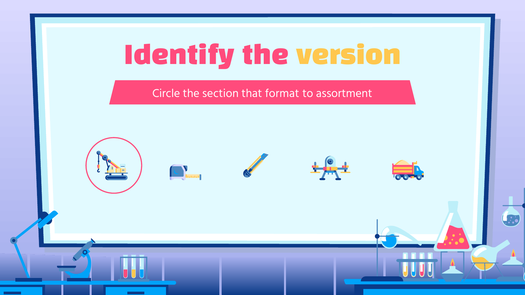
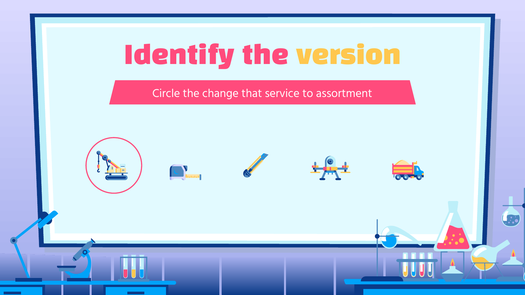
section: section -> change (220, 93)
format: format -> service (282, 93)
